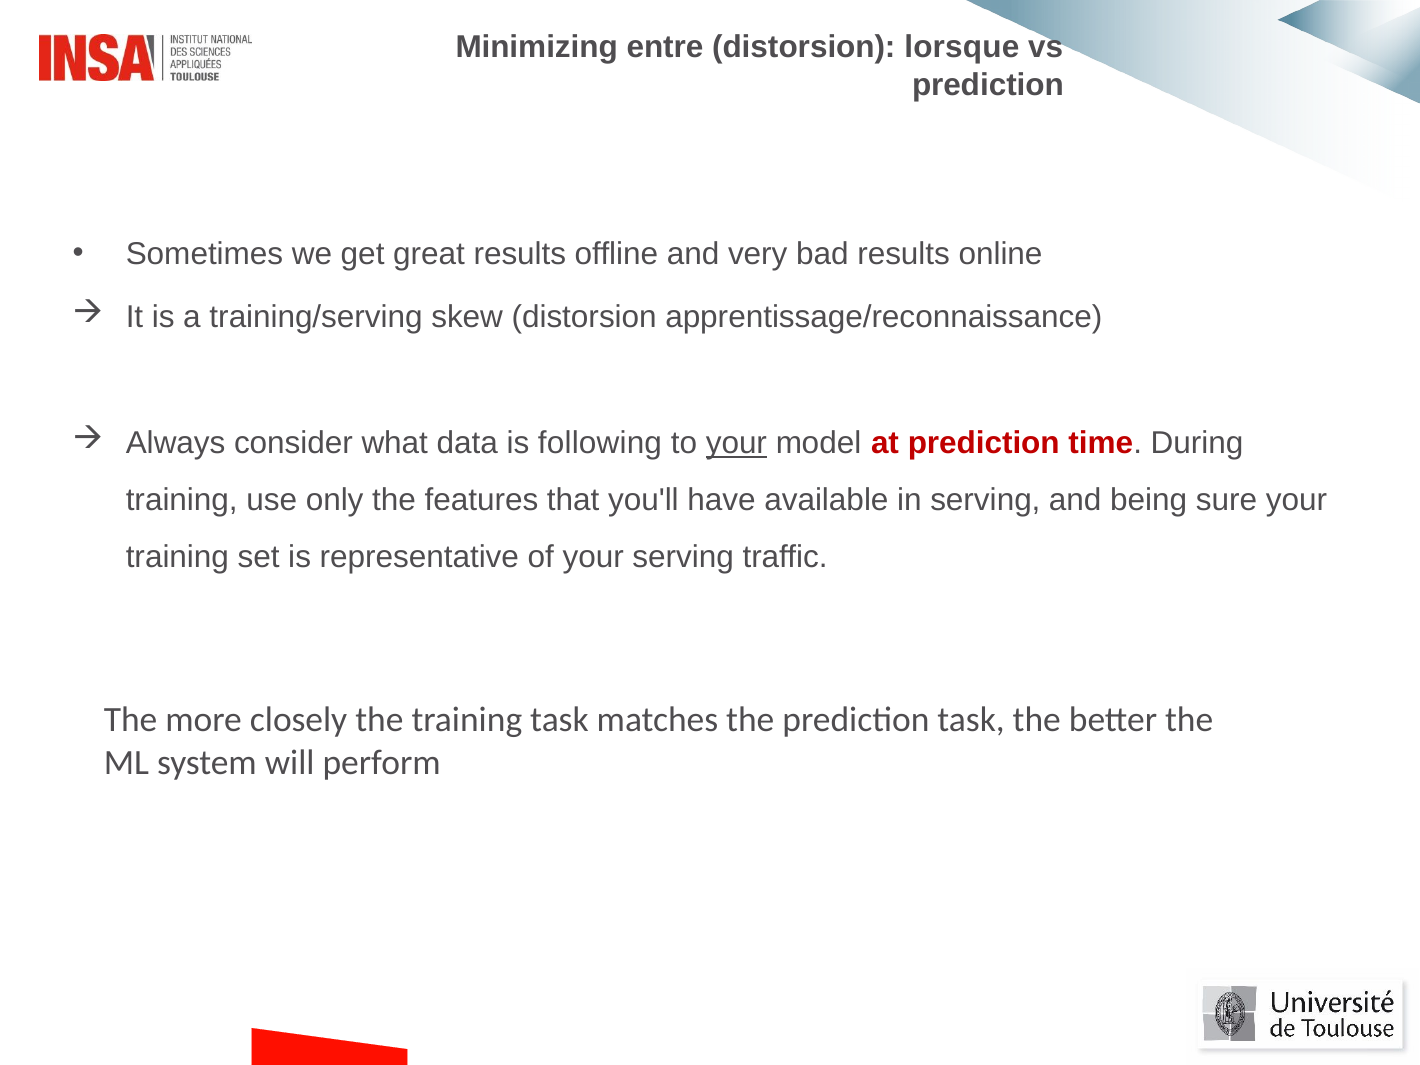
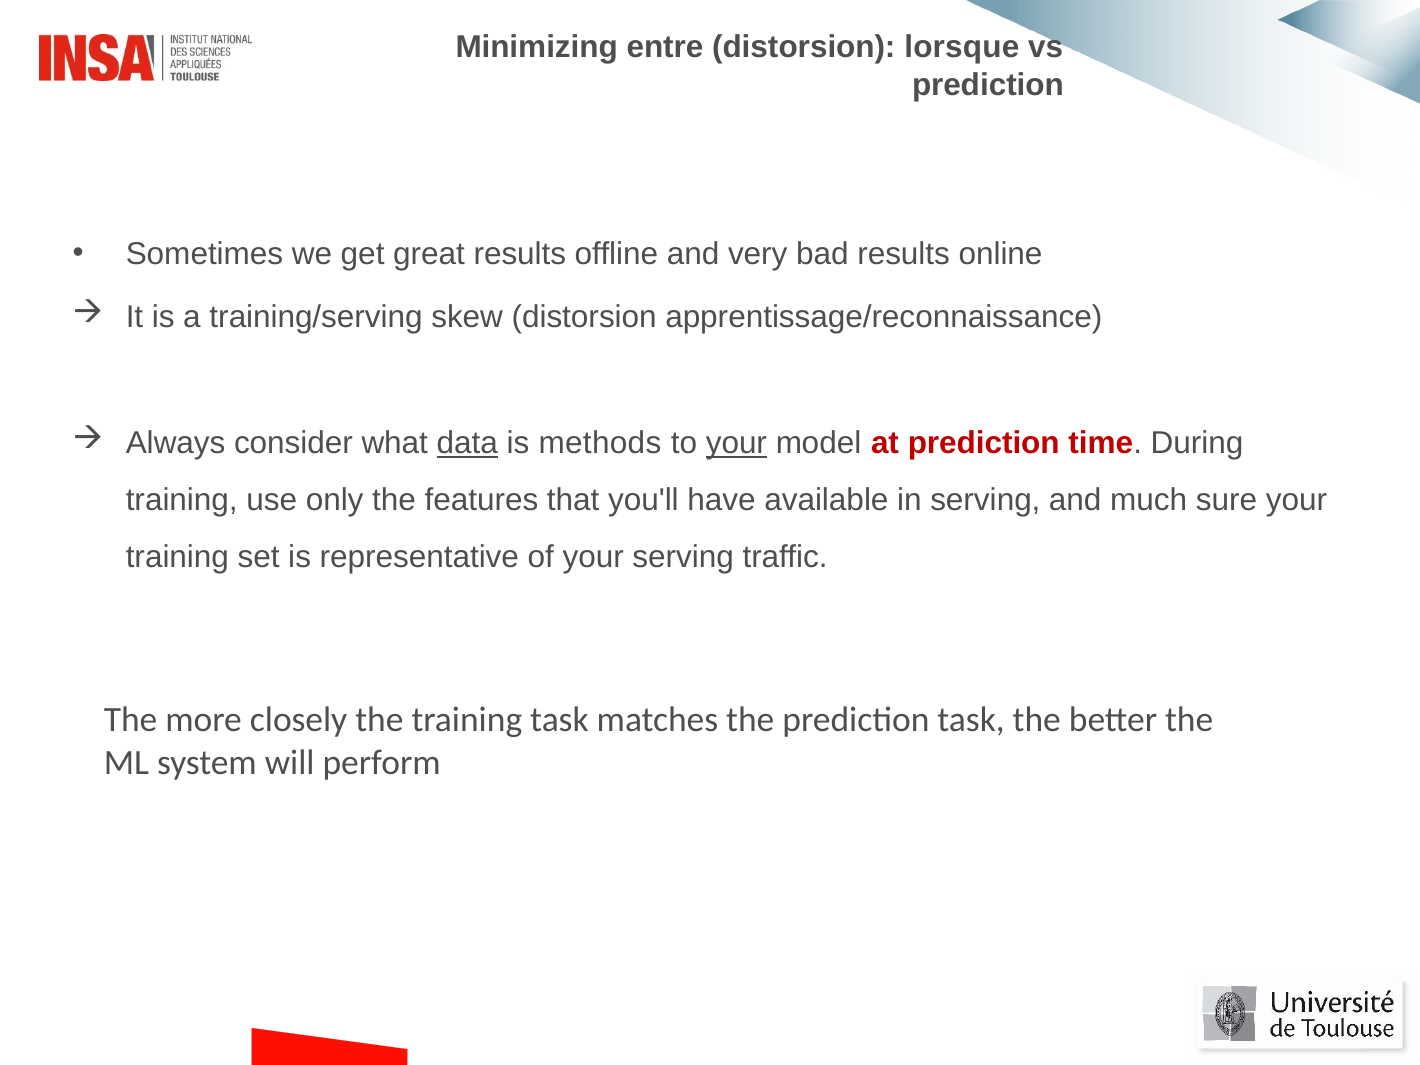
data underline: none -> present (467, 443)
following: following -> methods (600, 443)
being: being -> much (1149, 500)
